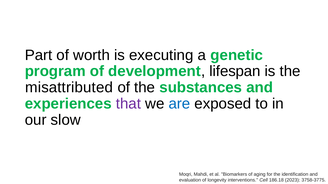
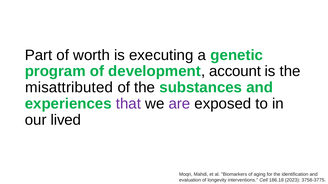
lifespan: lifespan -> account (235, 71)
are colour: blue -> purple (179, 104)
slow: slow -> lived (66, 120)
